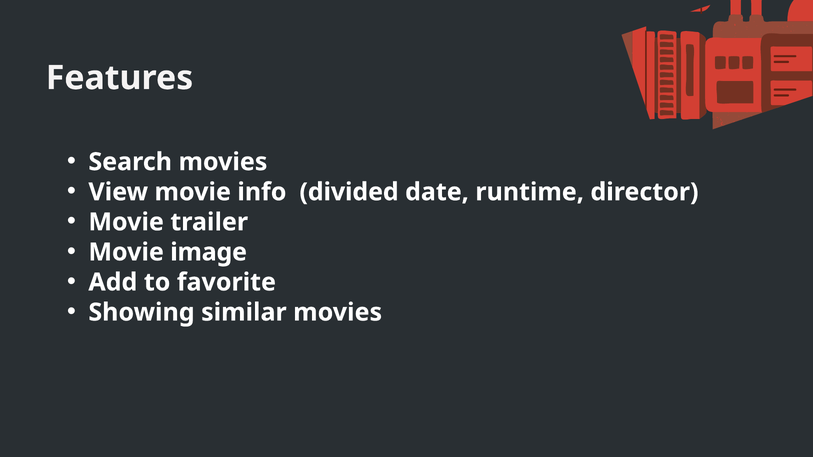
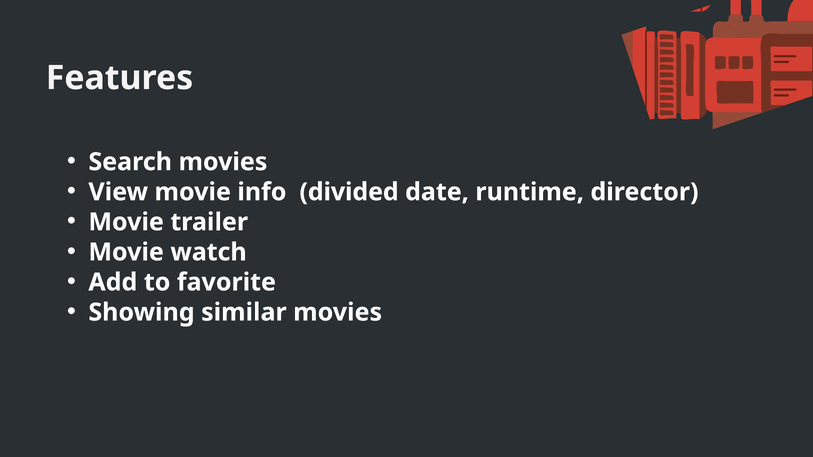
image: image -> watch (209, 252)
